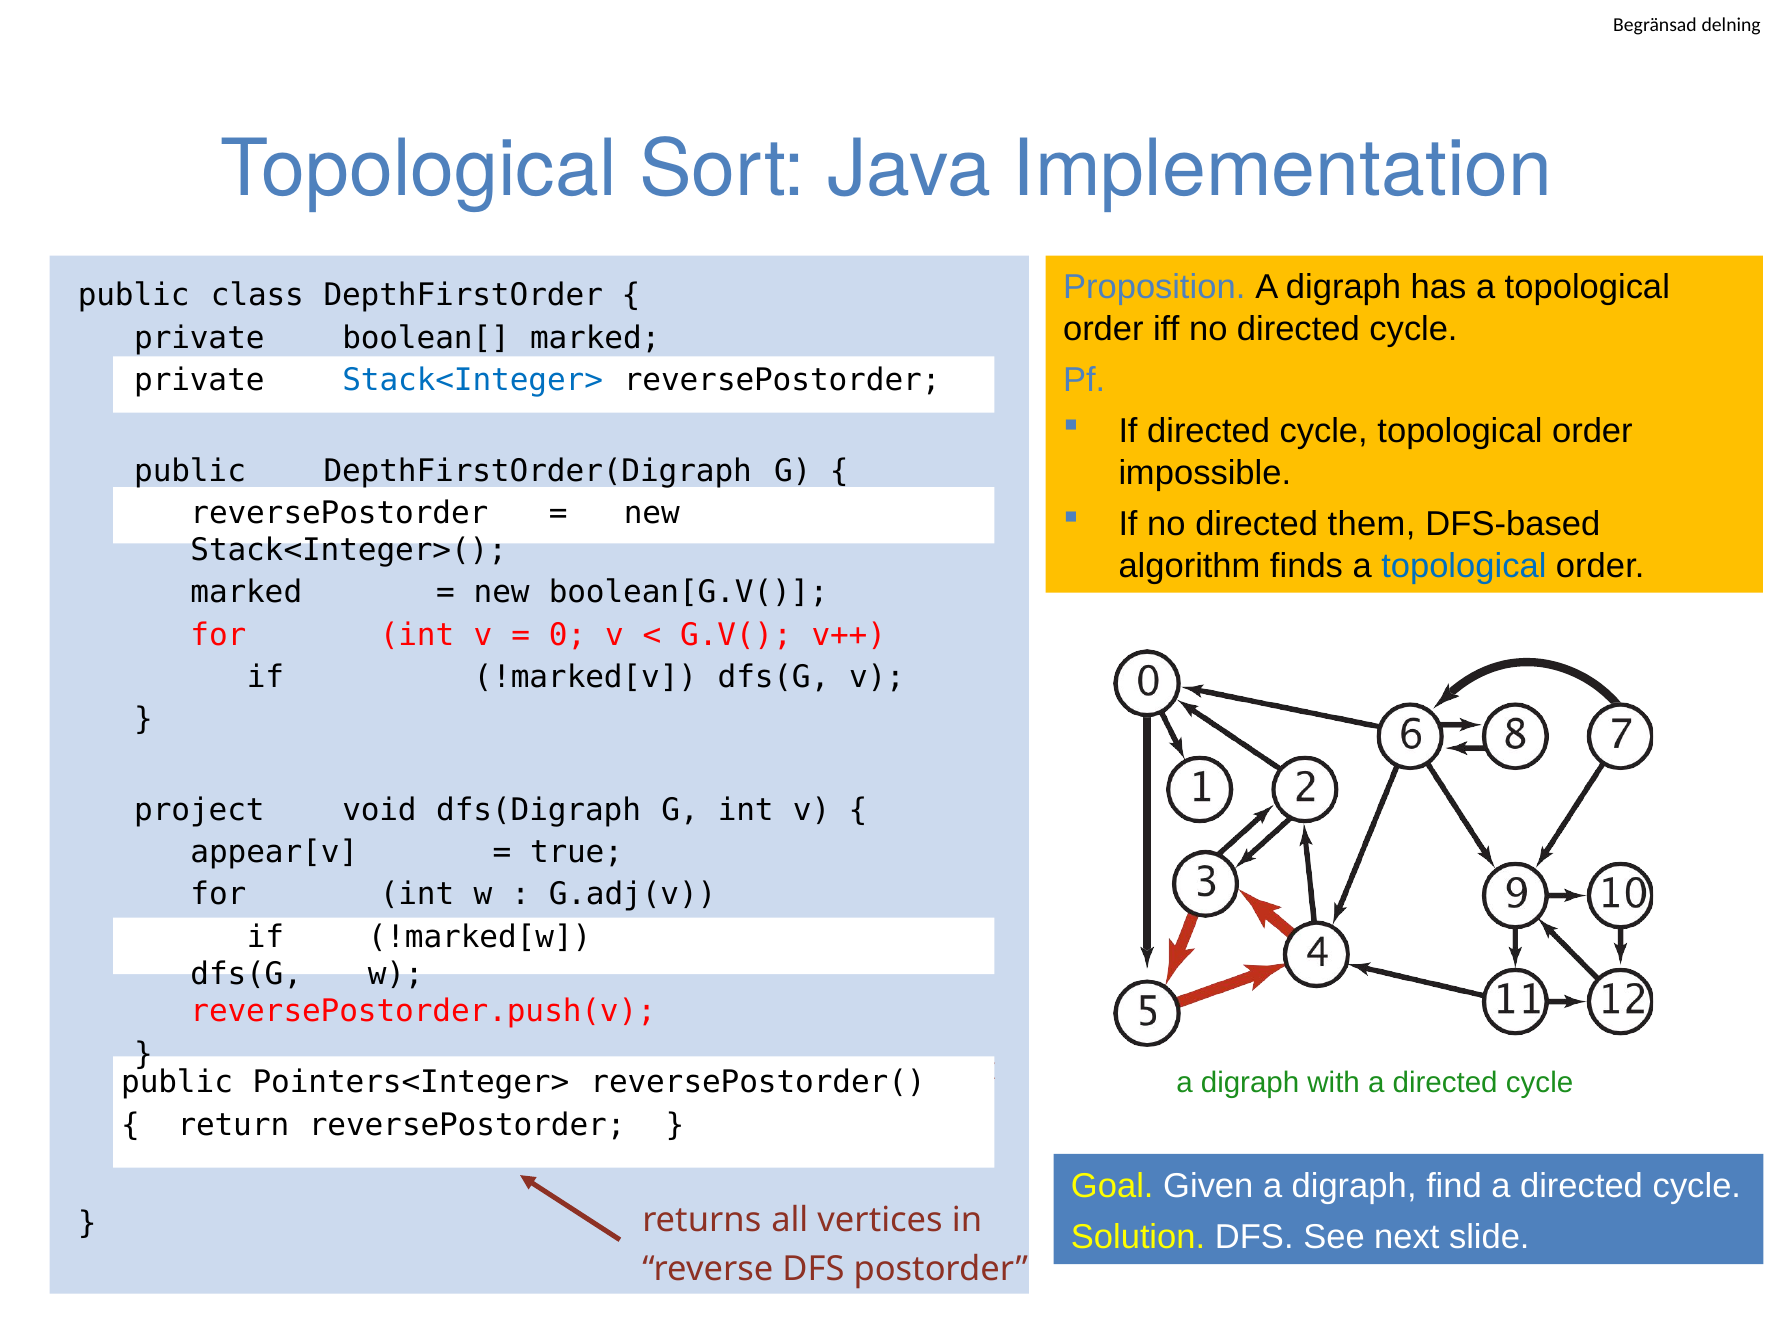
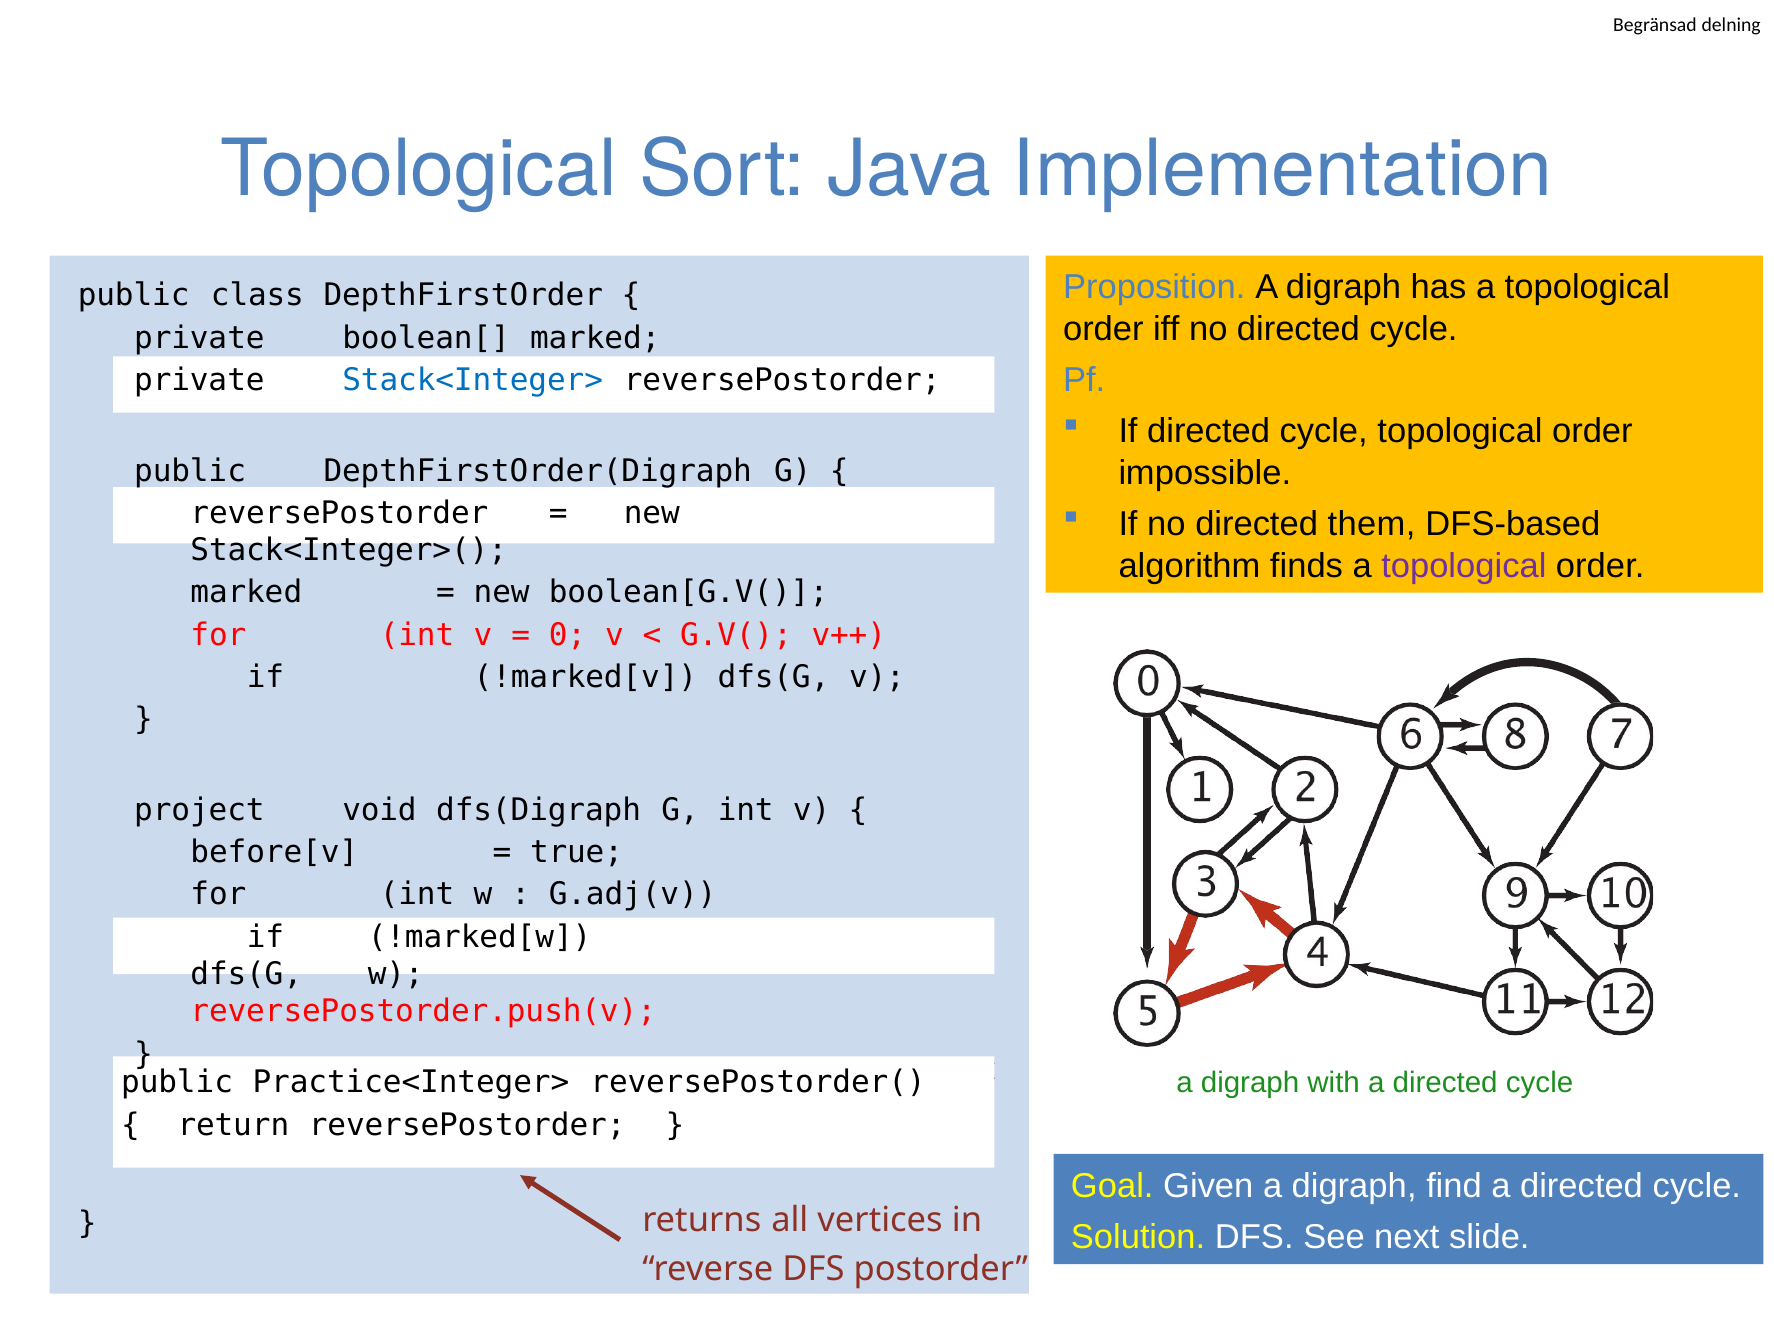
topological colour: blue -> purple (1464, 566)
appear[v: appear[v -> before[v (274, 853)
Pointers<Integer>: Pointers<Integer> -> Practice<Integer> (411, 1083)
